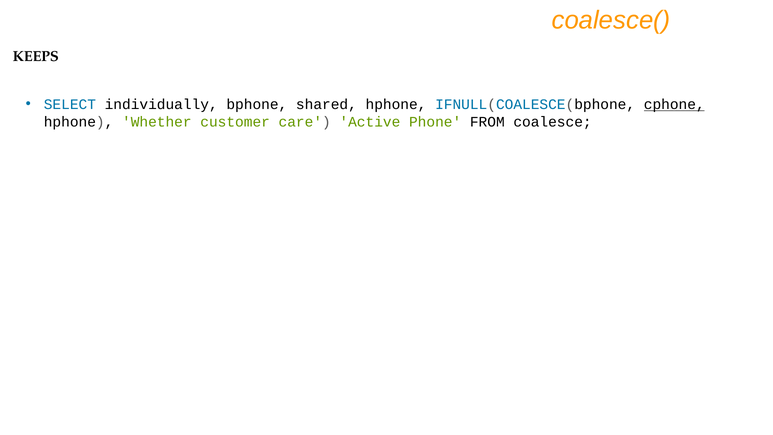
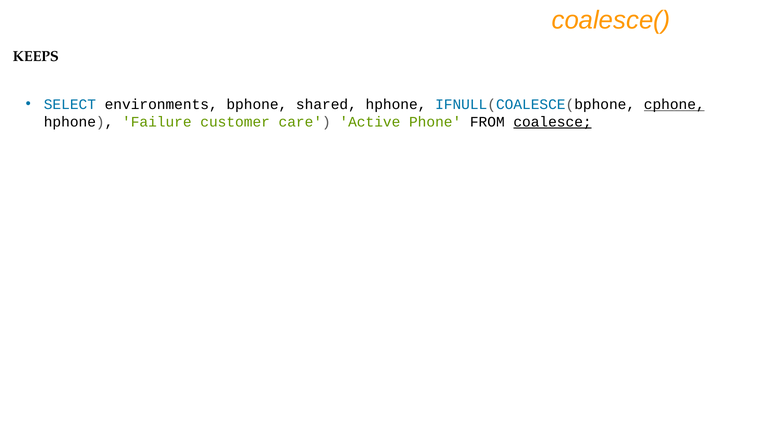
individually: individually -> environments (161, 104)
Whether: Whether -> Failure (157, 122)
coalesce underline: none -> present (553, 122)
